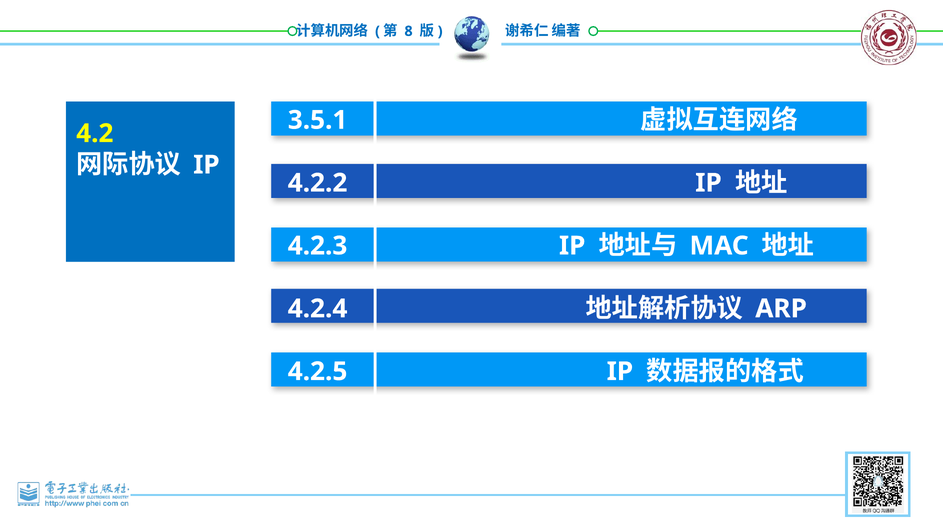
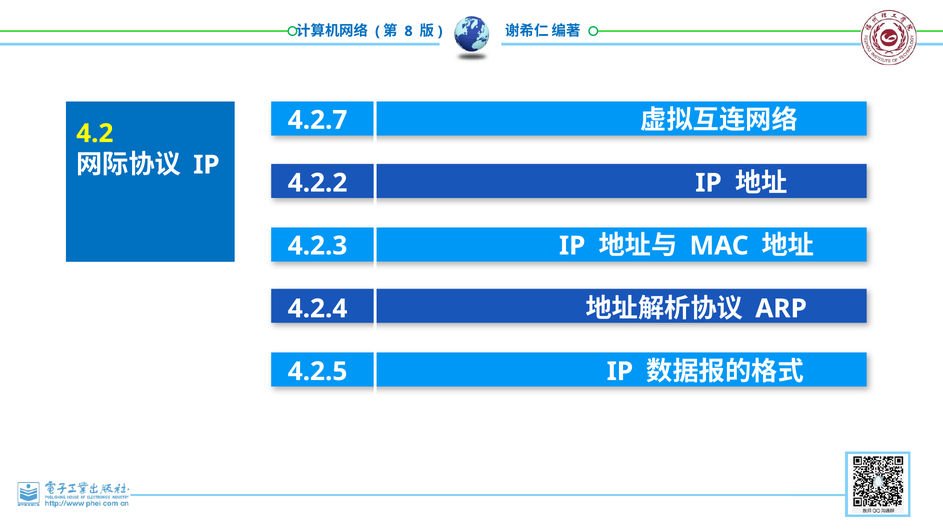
3.5.1: 3.5.1 -> 4.2.7 (318, 120)
